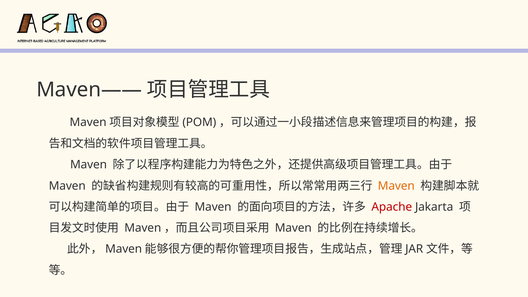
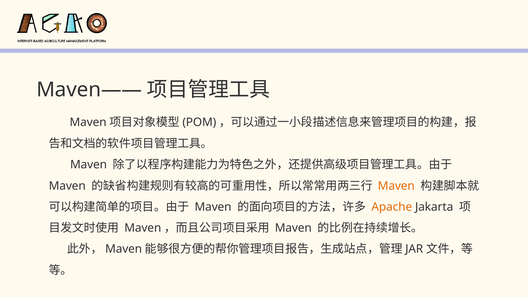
Apache colour: red -> orange (392, 207)
